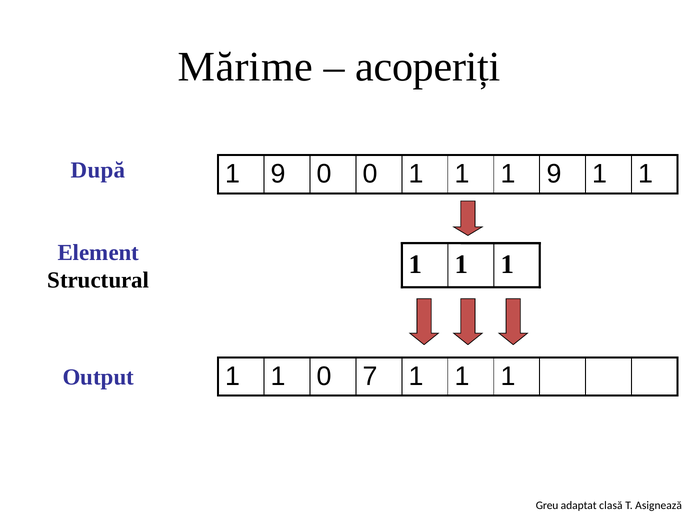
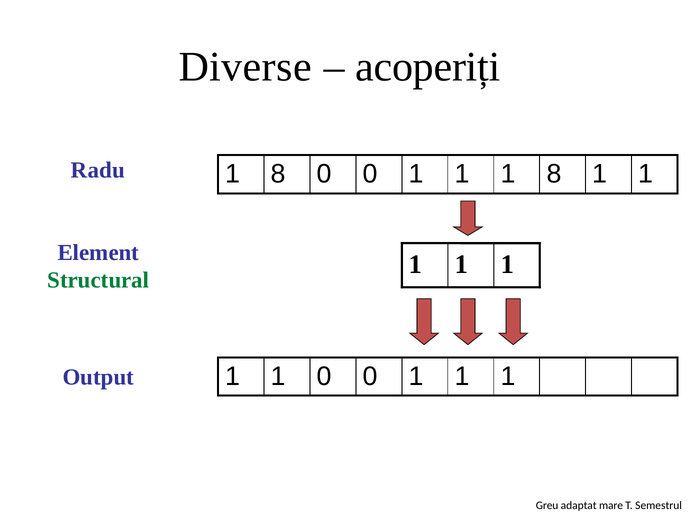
Mărime: Mărime -> Diverse (245, 67)
După: După -> Radu (98, 170)
9: 9 -> 8 (278, 174)
1 1 9: 9 -> 8 (554, 174)
Structural colour: black -> green (98, 280)
1 0 7: 7 -> 0 (370, 376)
clasă: clasă -> mare (611, 505)
Asignează: Asignează -> Semestrul (659, 505)
